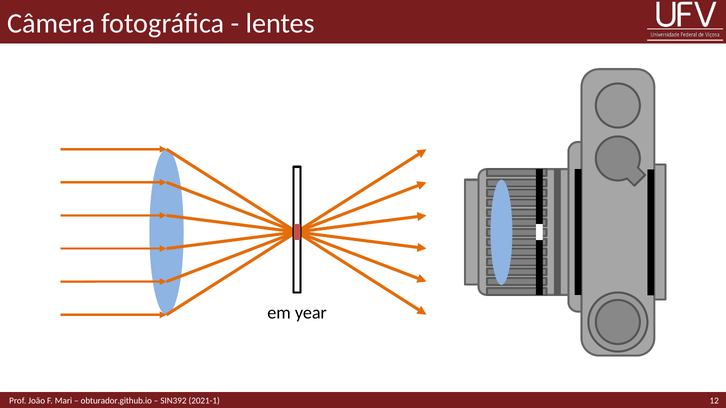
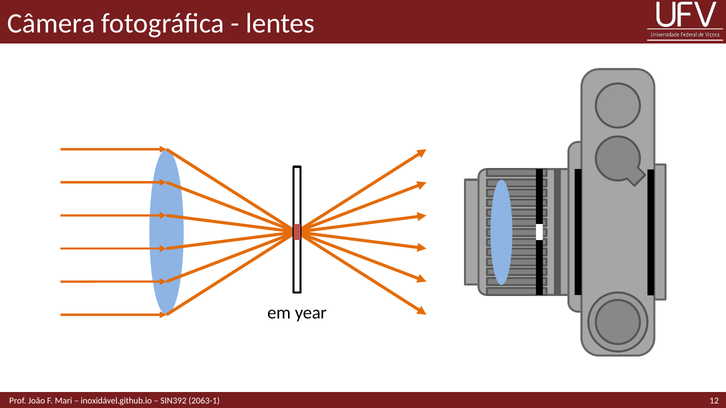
obturador.github.io: obturador.github.io -> inoxidável.github.io (116, 401)
2021-1: 2021-1 -> 2063-1 (204, 401)
